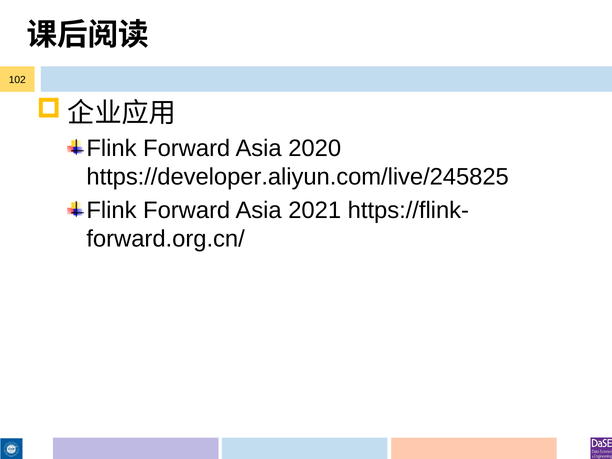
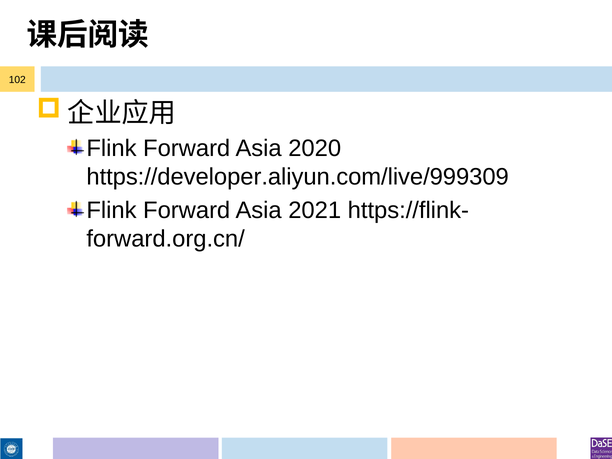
https://developer.aliyun.com/live/245825: https://developer.aliyun.com/live/245825 -> https://developer.aliyun.com/live/999309 (298, 177)
